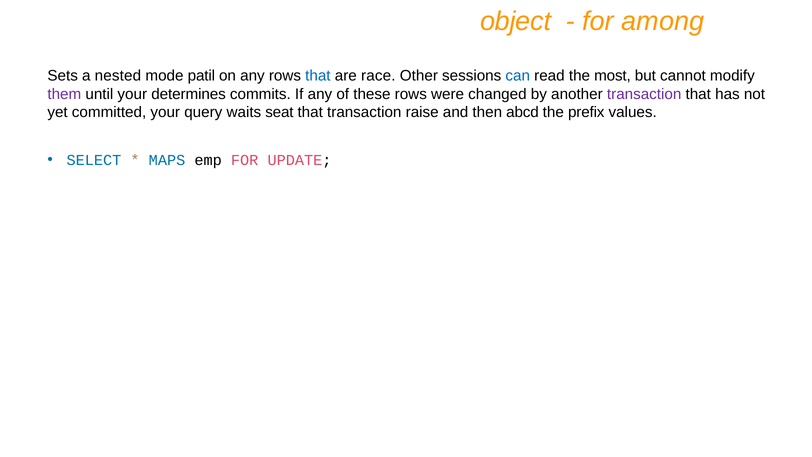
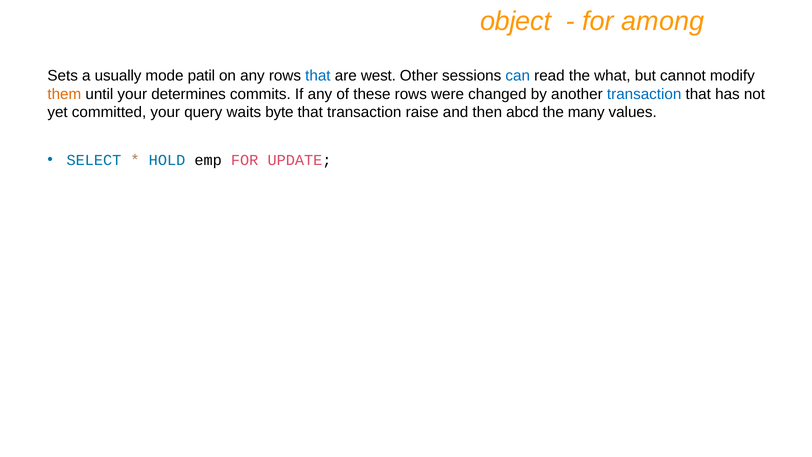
nested: nested -> usually (118, 76)
race: race -> west (378, 76)
most: most -> what (612, 76)
them colour: purple -> orange (64, 94)
transaction colour: purple -> blue (644, 94)
seat: seat -> byte (279, 112)
prefix: prefix -> many (586, 112)
MAPS: MAPS -> HOLD (167, 160)
